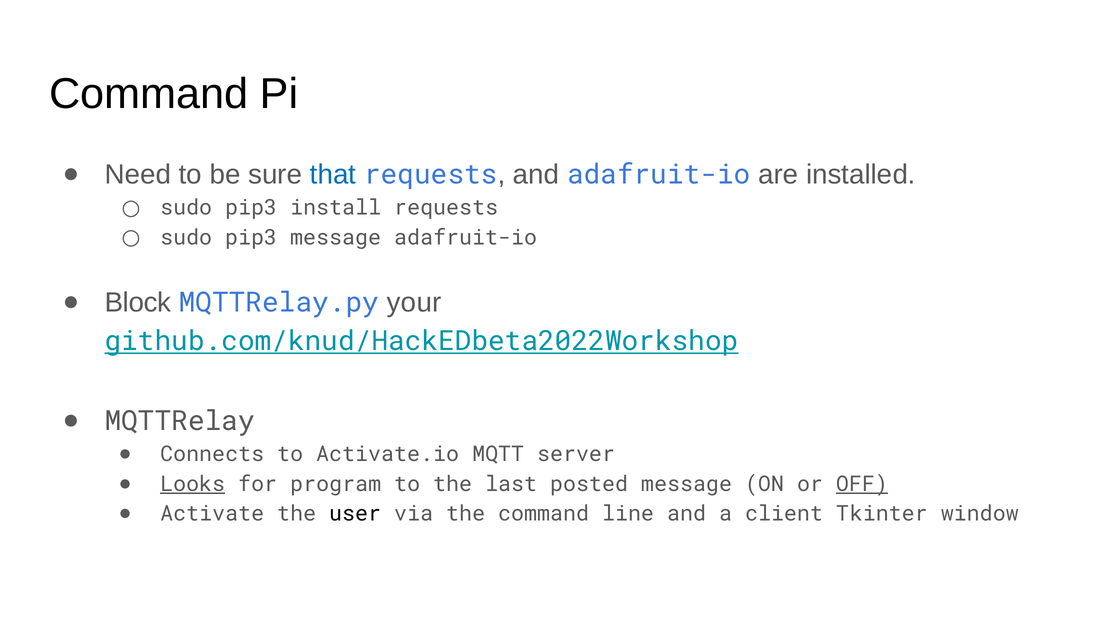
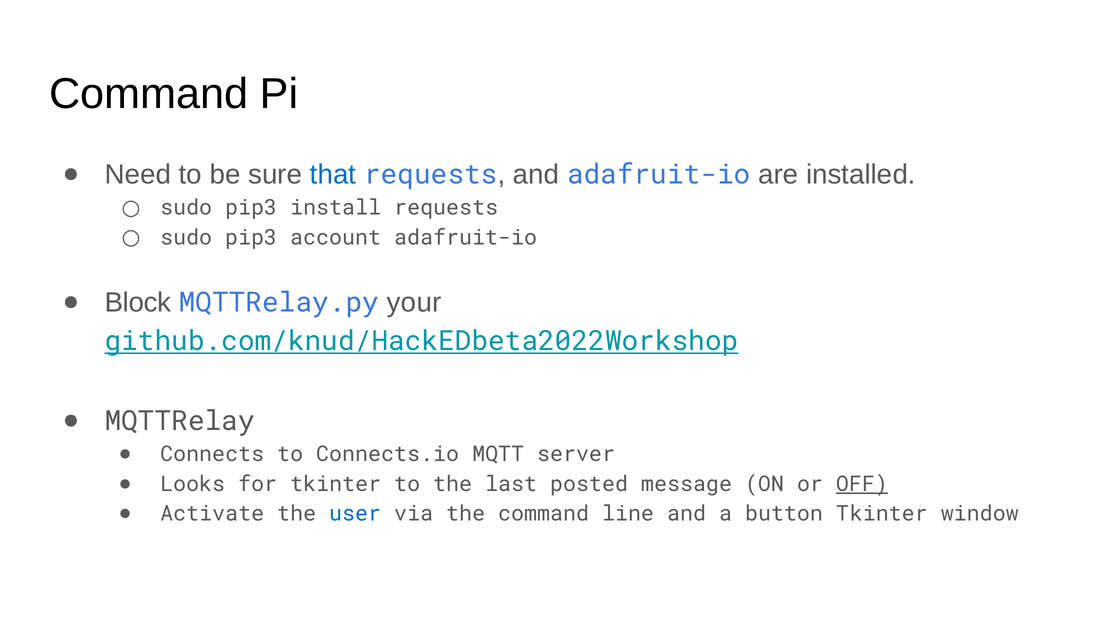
pip3 message: message -> account (336, 238)
Activate.io: Activate.io -> Connects.io (388, 455)
Looks underline: present -> none (193, 484)
for program: program -> tkinter (336, 484)
user colour: black -> blue (355, 514)
client: client -> button (784, 514)
